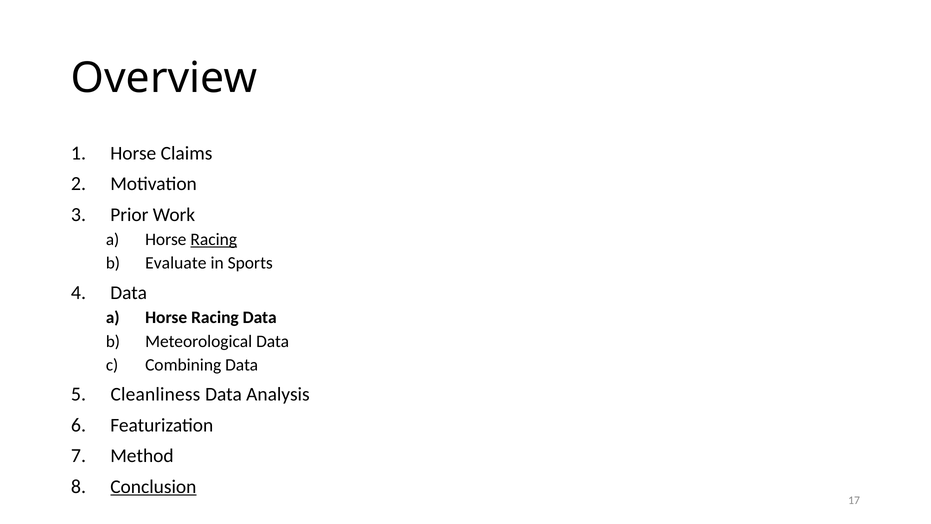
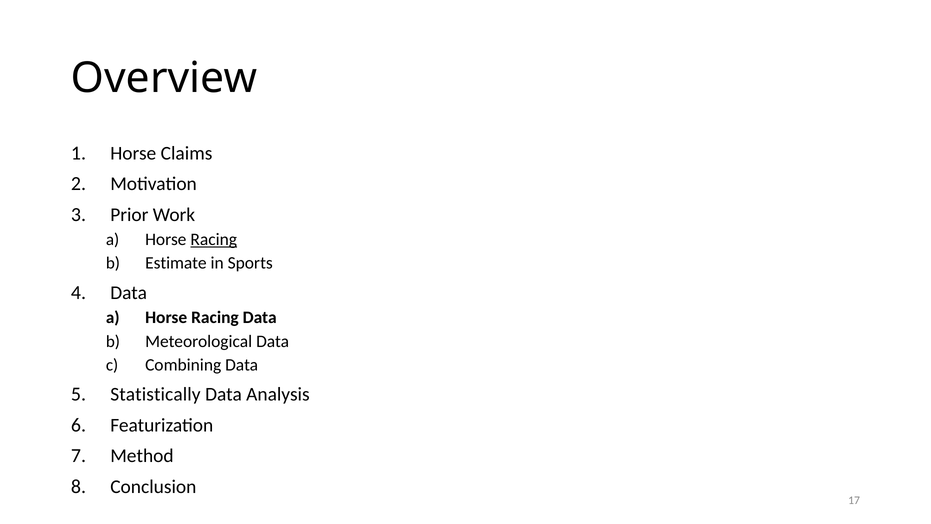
Evaluate: Evaluate -> Estimate (176, 263)
Cleanliness: Cleanliness -> Statistically (155, 394)
Conclusion underline: present -> none (153, 486)
